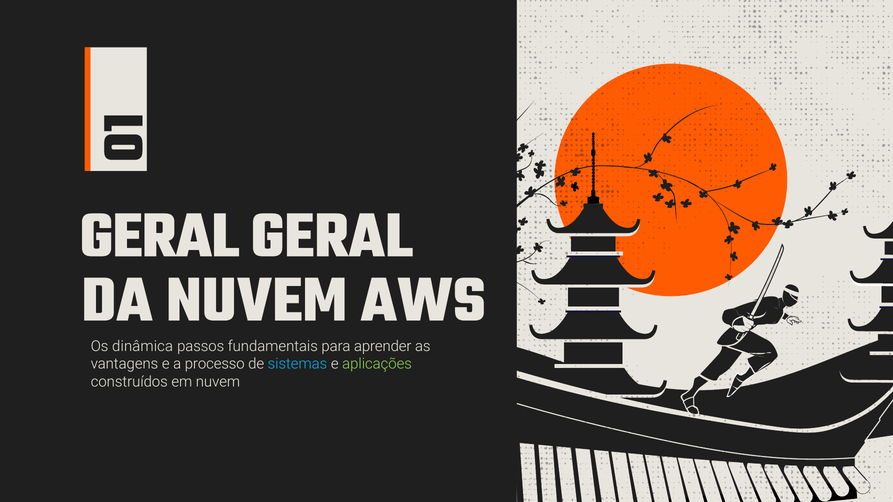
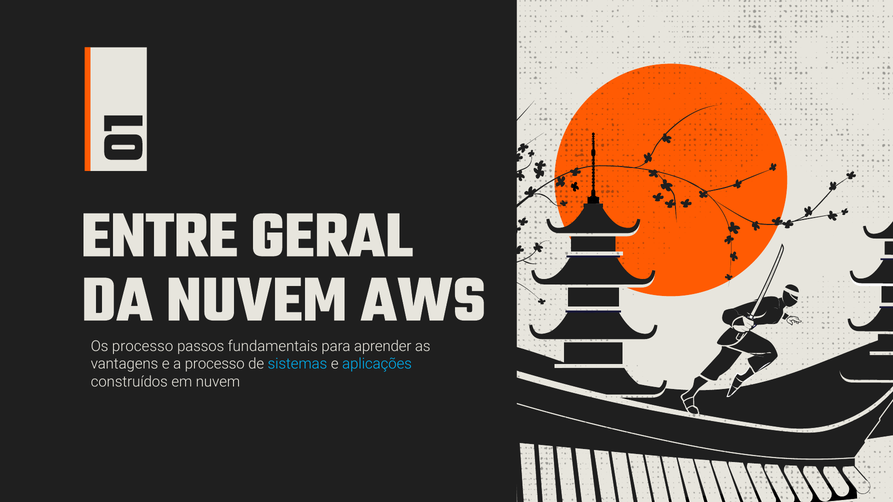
GERAL: GERAL -> ENTRE (159, 234)
dinâmica: dinâmica -> processo (143, 346)
aplicações colour: light green -> light blue (377, 364)
